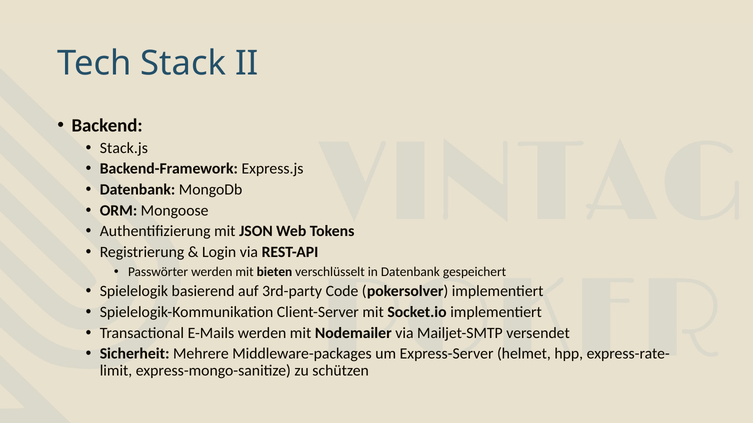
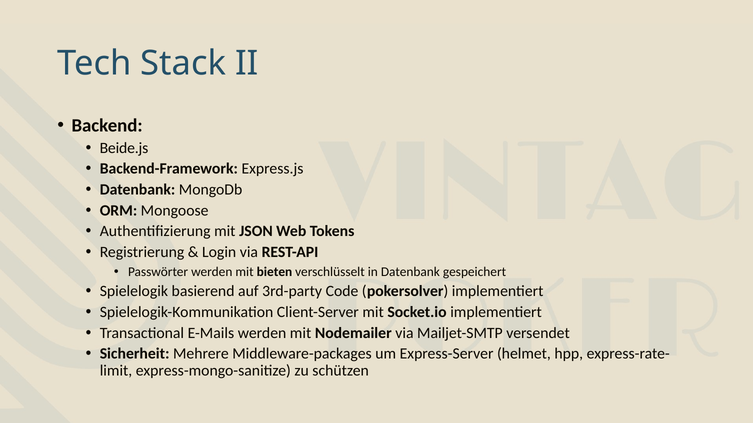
Stack.js: Stack.js -> Beide.js (124, 148)
